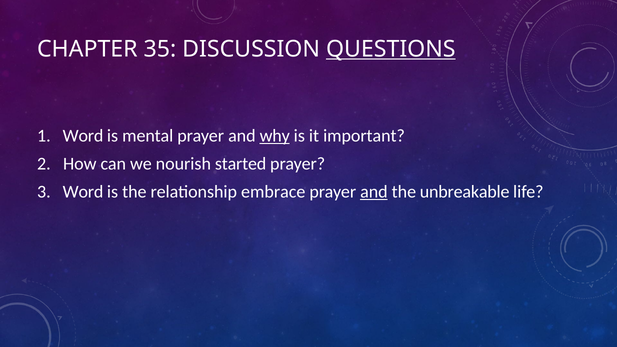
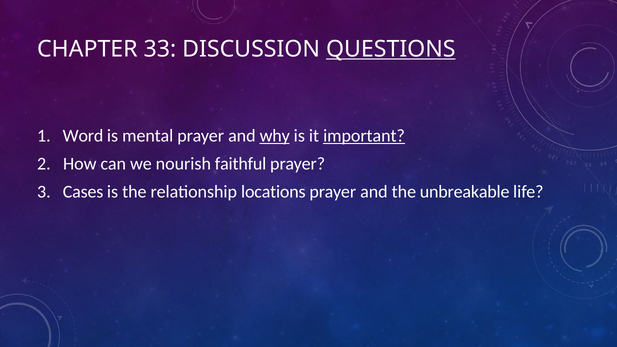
35: 35 -> 33 (160, 49)
important underline: none -> present (364, 136)
started: started -> faithful (241, 164)
Word: Word -> Cases (83, 192)
embrace: embrace -> locations (273, 192)
and underline: present -> none (374, 192)
